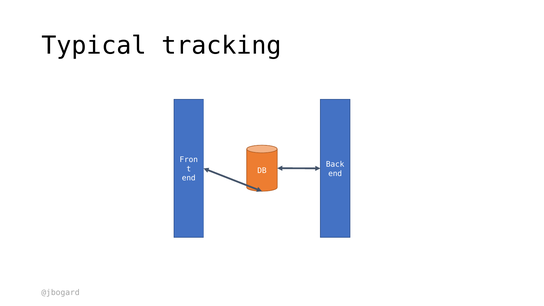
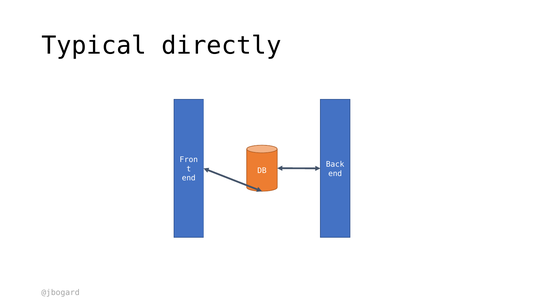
tracking: tracking -> directly (222, 46)
